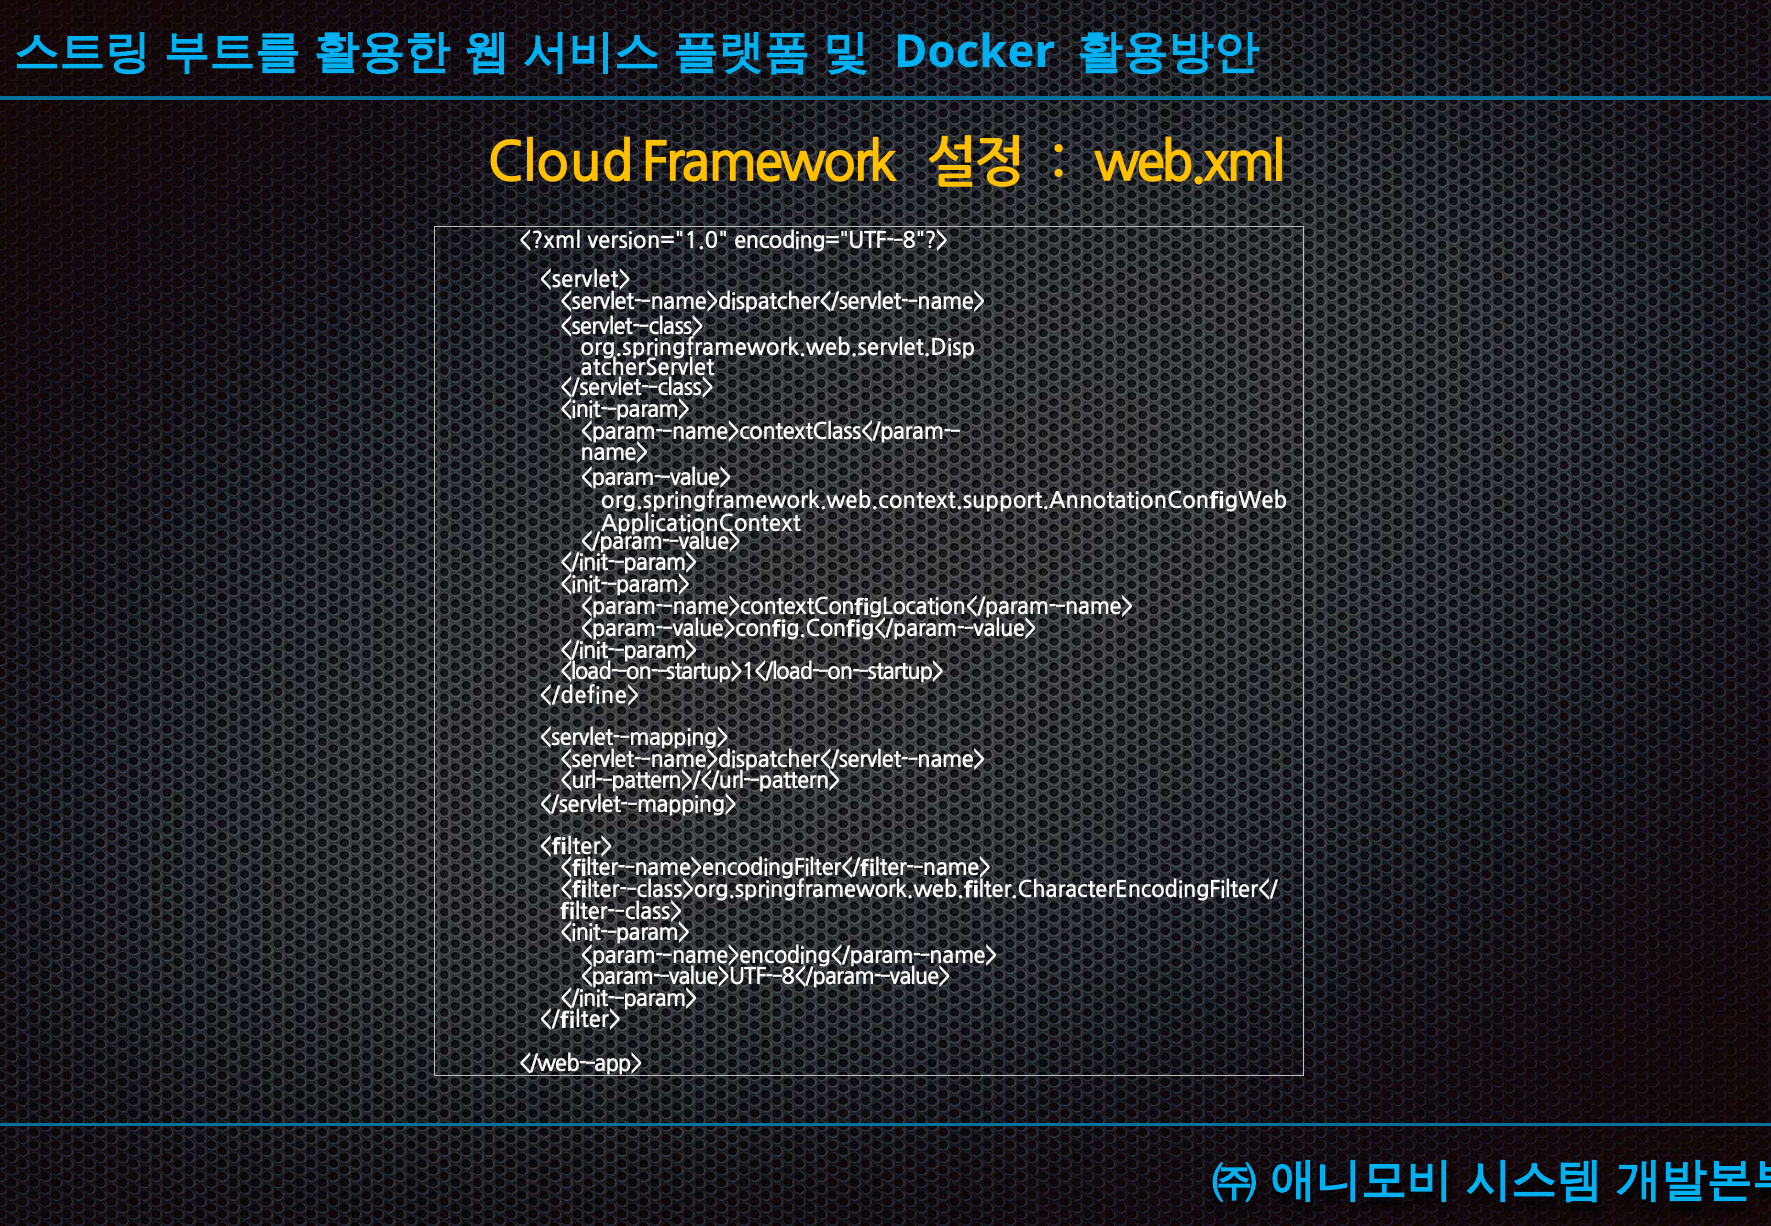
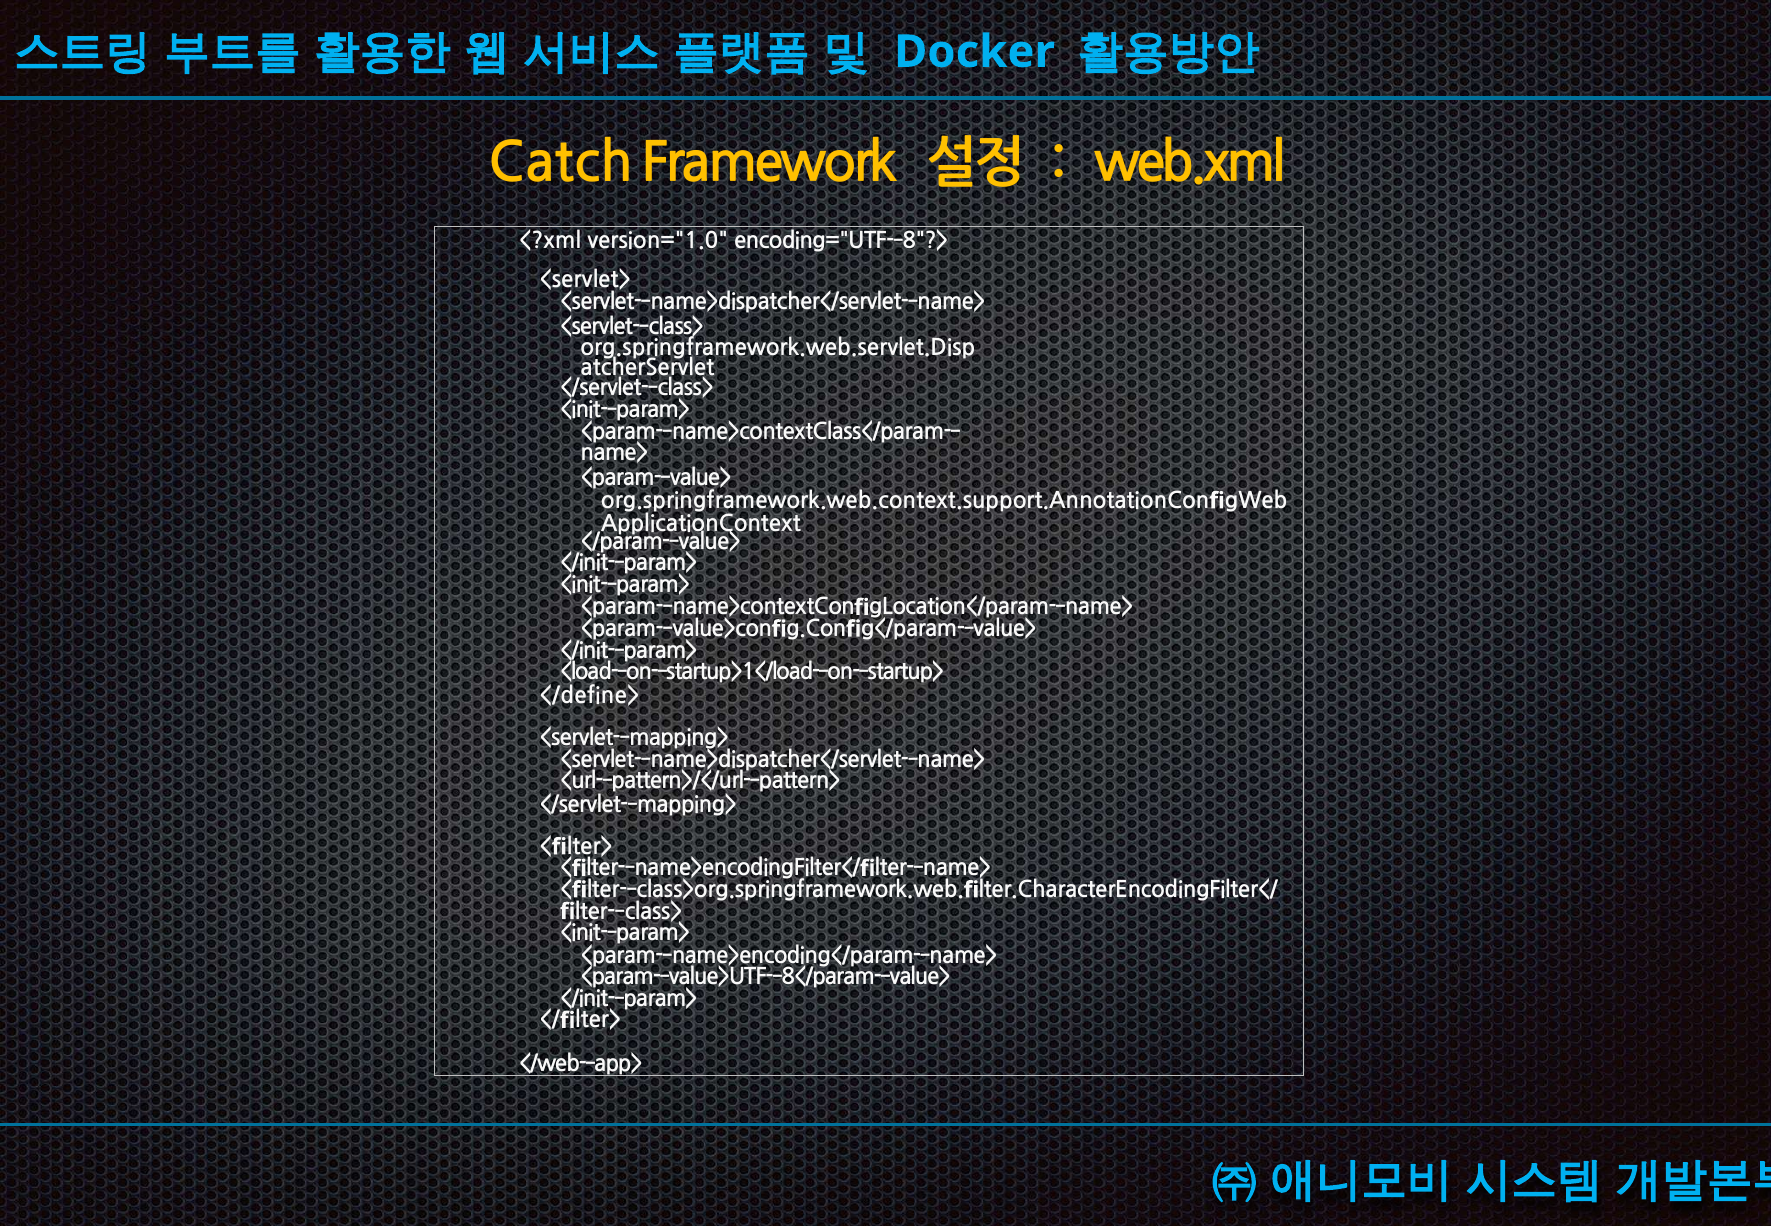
Cloud: Cloud -> Catch (561, 163)
